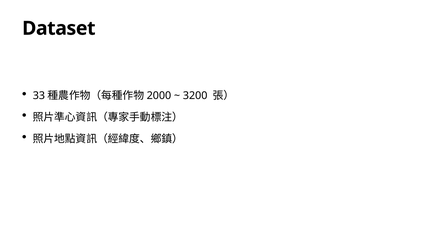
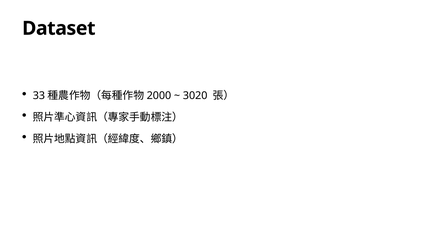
3200: 3200 -> 3020 (195, 96)
